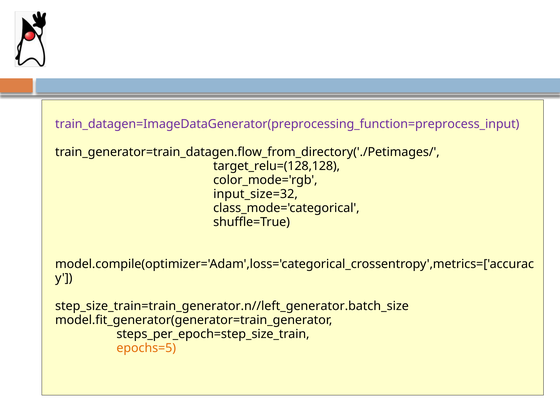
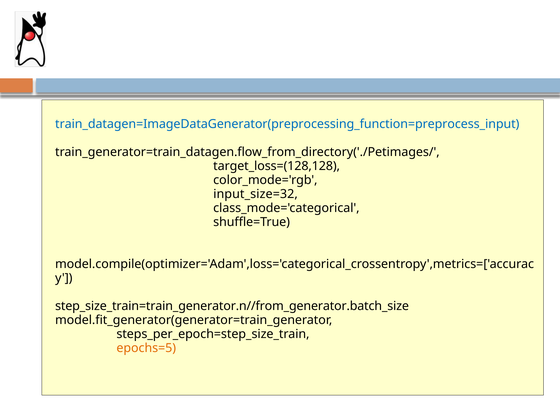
train_datagen=ImageDataGenerator(preprocessing_function=preprocess_input colour: purple -> blue (287, 124)
target_relu=(128,128: target_relu=(128,128 -> target_loss=(128,128 (277, 166)
step_size_train=train_generator.n//left_generator.batch_size: step_size_train=train_generator.n//left_generator.batch_size -> step_size_train=train_generator.n//from_generator.batch_size (232, 306)
